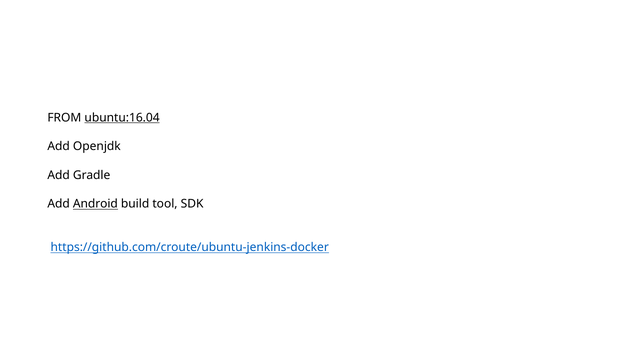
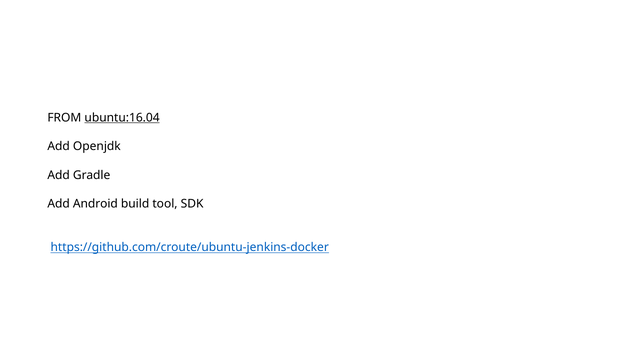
Android underline: present -> none (95, 204)
